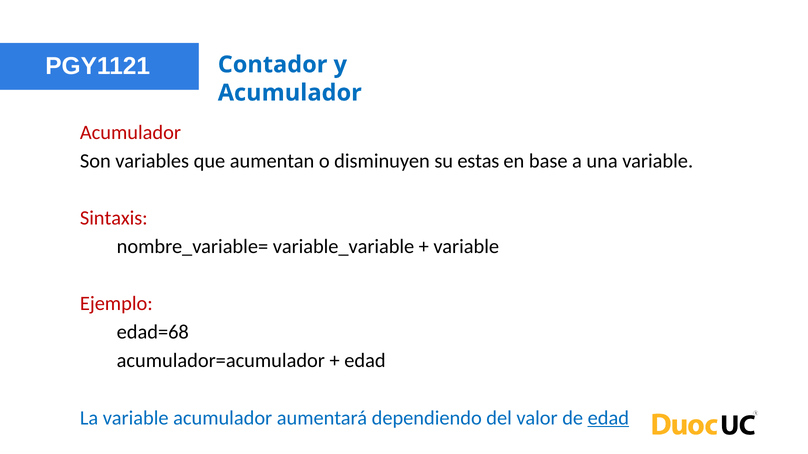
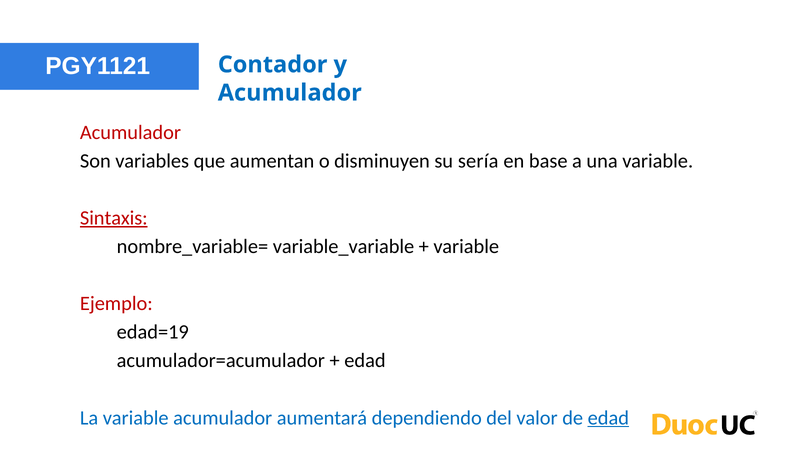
estas: estas -> sería (478, 161)
Sintaxis underline: none -> present (114, 218)
edad=68: edad=68 -> edad=19 (153, 333)
